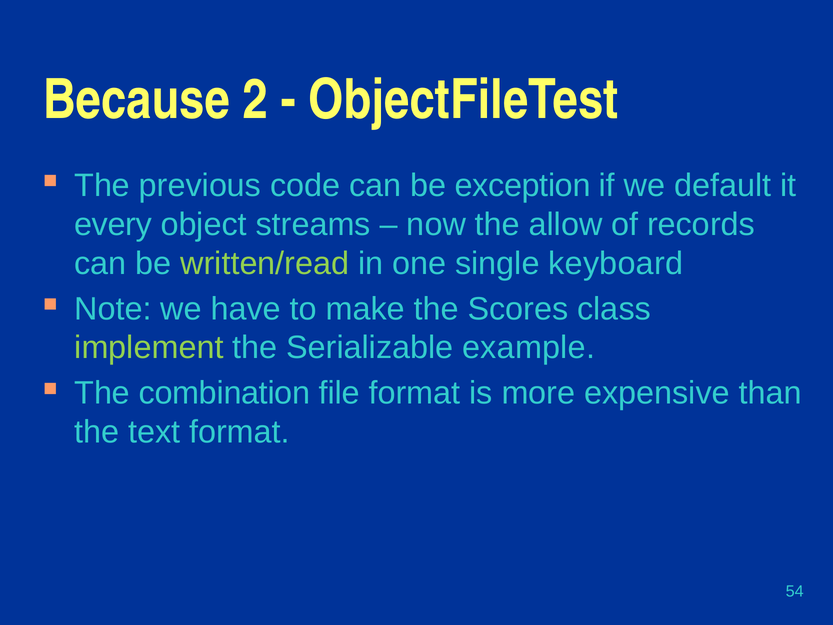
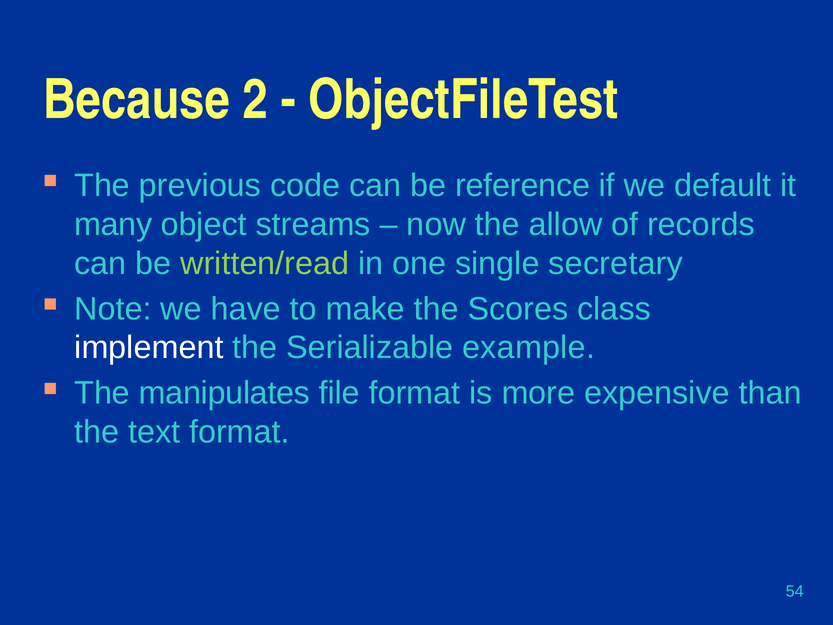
exception: exception -> reference (523, 186)
every: every -> many (113, 224)
keyboard: keyboard -> secretary (616, 263)
implement colour: light green -> white (149, 348)
combination: combination -> manipulates (224, 393)
